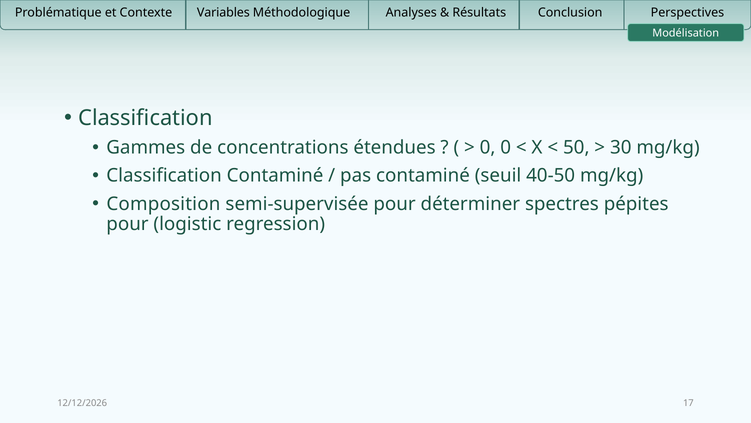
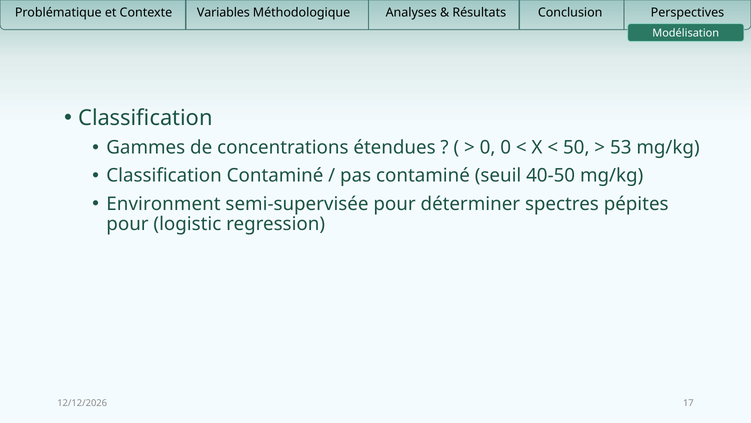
30: 30 -> 53 (621, 147)
Composition: Composition -> Environment (163, 204)
